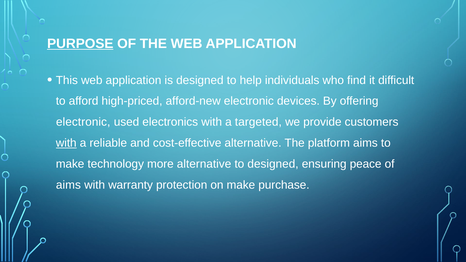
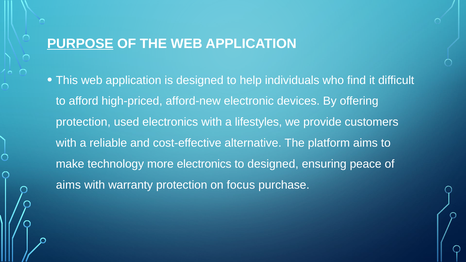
electronic: electronic -> protection (83, 122)
targeted: targeted -> lifestyles (258, 122)
with underline: present -> none (66, 143)
more alternative: alternative -> electronics (204, 164)
on make: make -> focus (241, 185)
